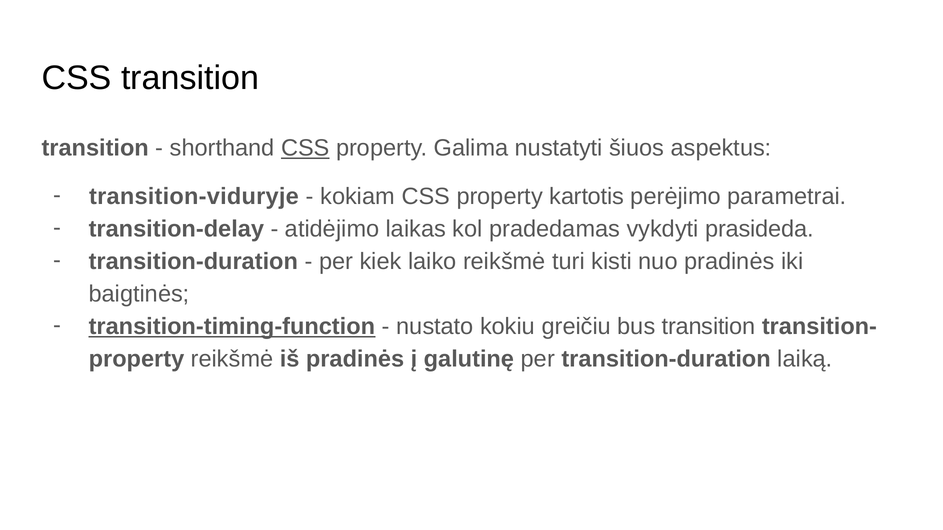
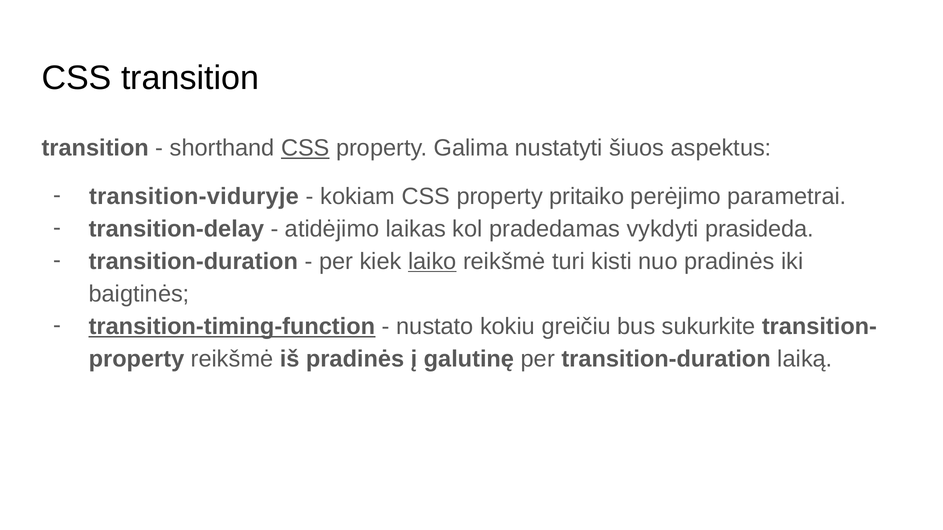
kartotis: kartotis -> pritaiko (587, 197)
laiko underline: none -> present (432, 262)
bus transition: transition -> sukurkite (709, 327)
